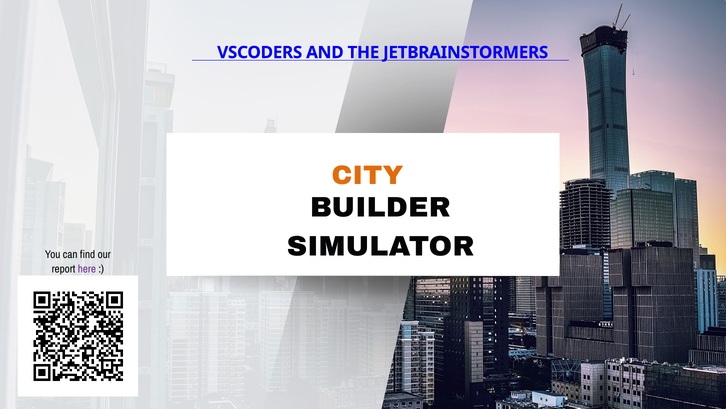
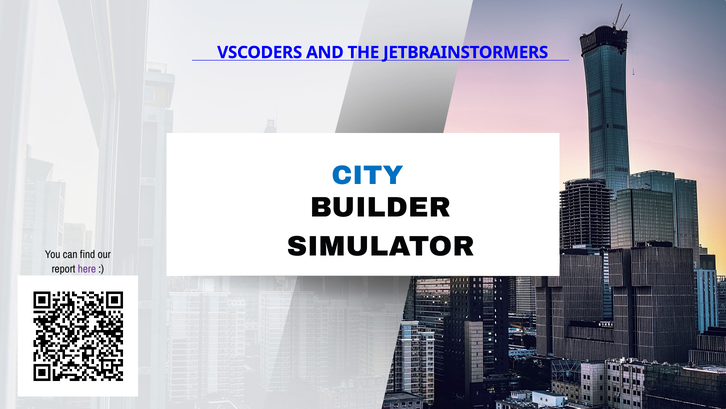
CITY colour: orange -> blue (367, 175)
